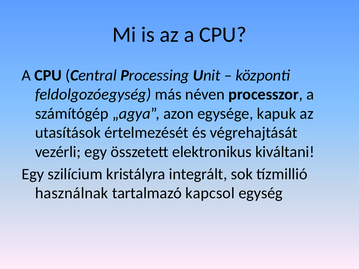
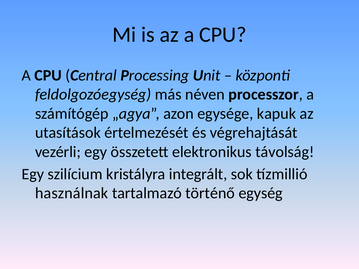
kiváltani: kiváltani -> távolság (285, 152)
kapcsol: kapcsol -> történő (210, 193)
